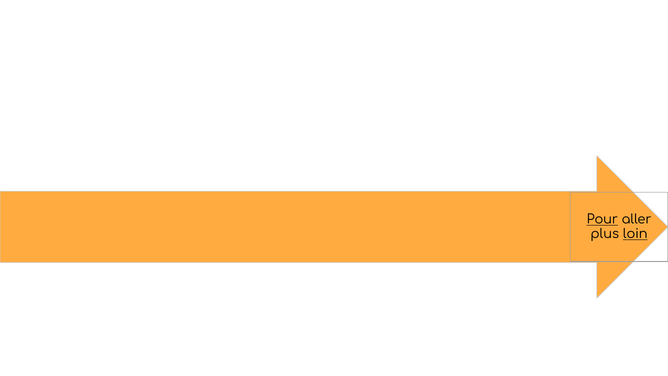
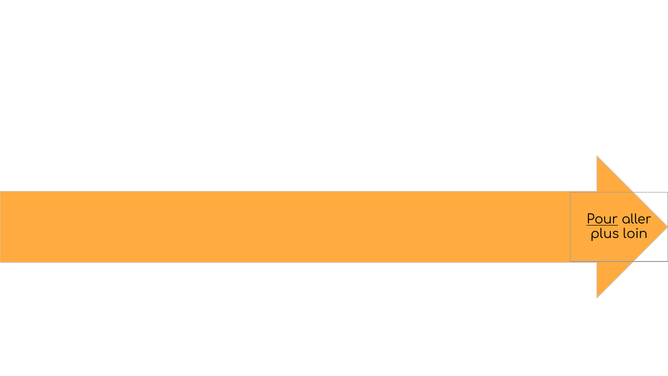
loin underline: present -> none (635, 234)
